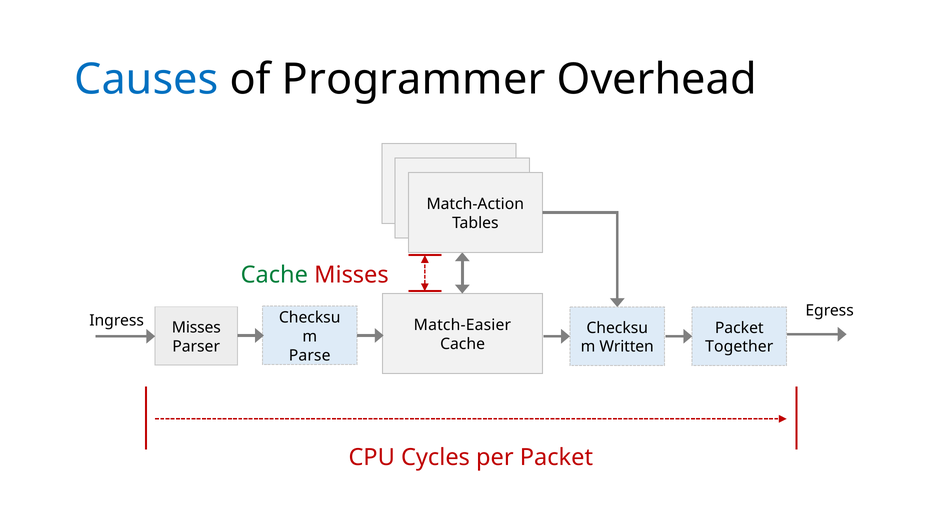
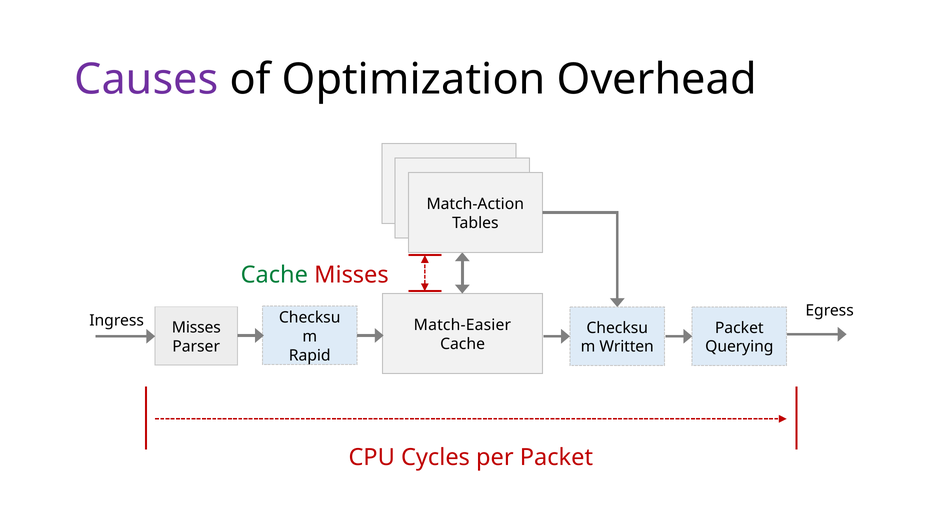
Causes colour: blue -> purple (146, 79)
Programmer: Programmer -> Optimization (414, 79)
Together: Together -> Querying (739, 347)
Parse: Parse -> Rapid (310, 355)
